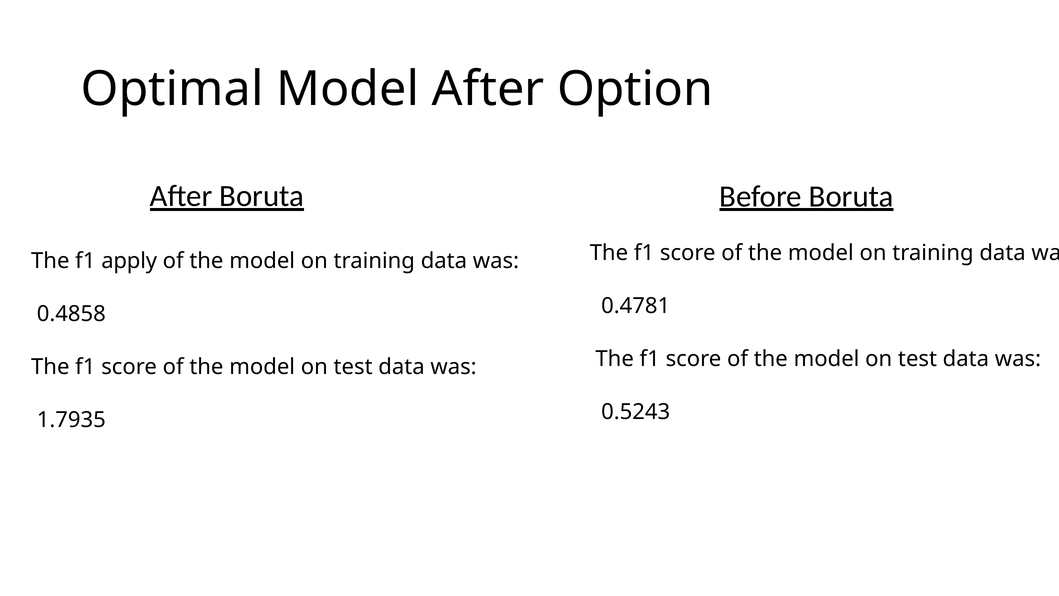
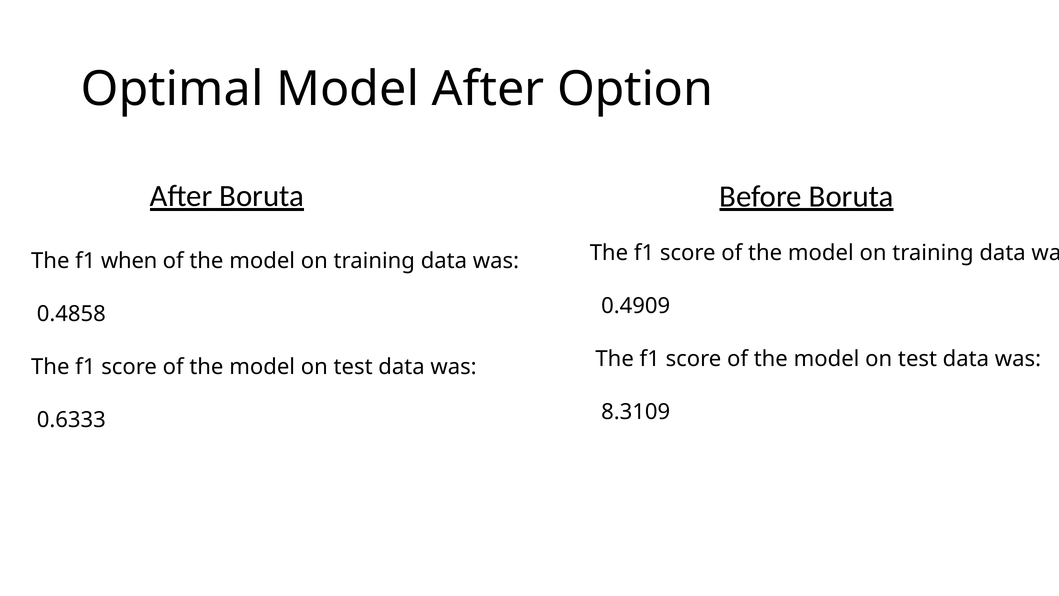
apply: apply -> when (129, 261)
0.4781: 0.4781 -> 0.4909 (636, 306)
0.5243: 0.5243 -> 8.3109 (636, 412)
1.7935: 1.7935 -> 0.6333 (71, 420)
